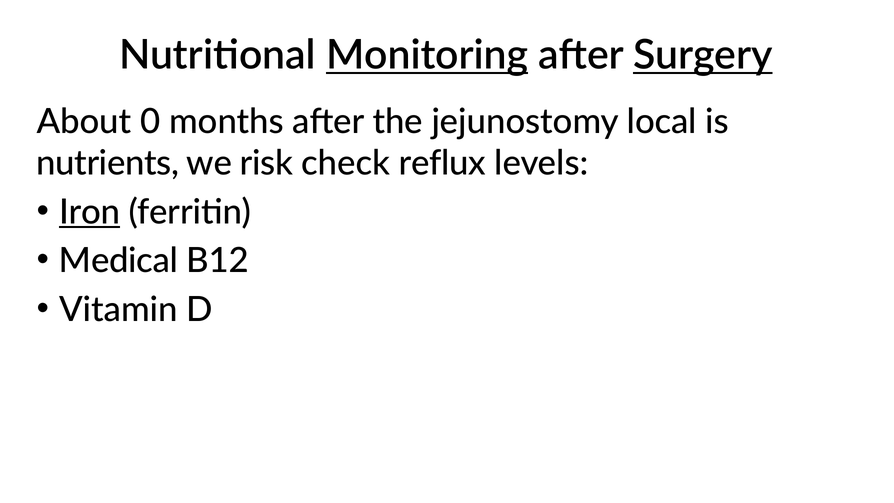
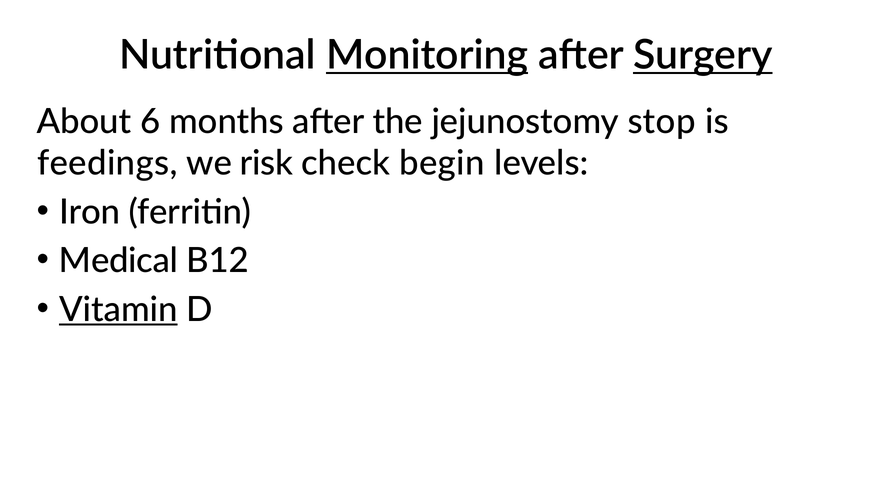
0: 0 -> 6 (150, 122)
local: local -> stop (662, 122)
nutrients: nutrients -> feedings (107, 163)
reflux: reflux -> begin (442, 163)
Iron underline: present -> none (90, 212)
Vitamin underline: none -> present (118, 310)
